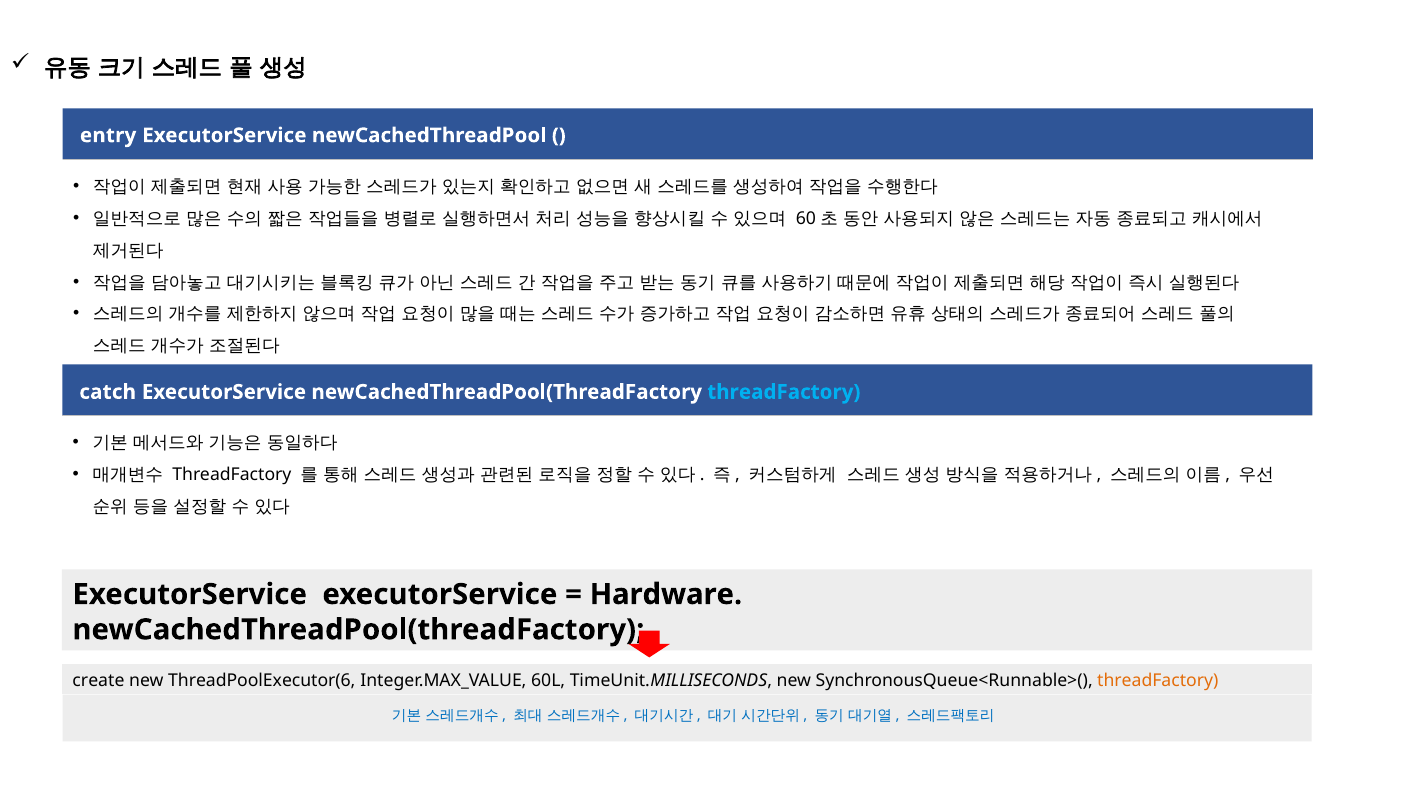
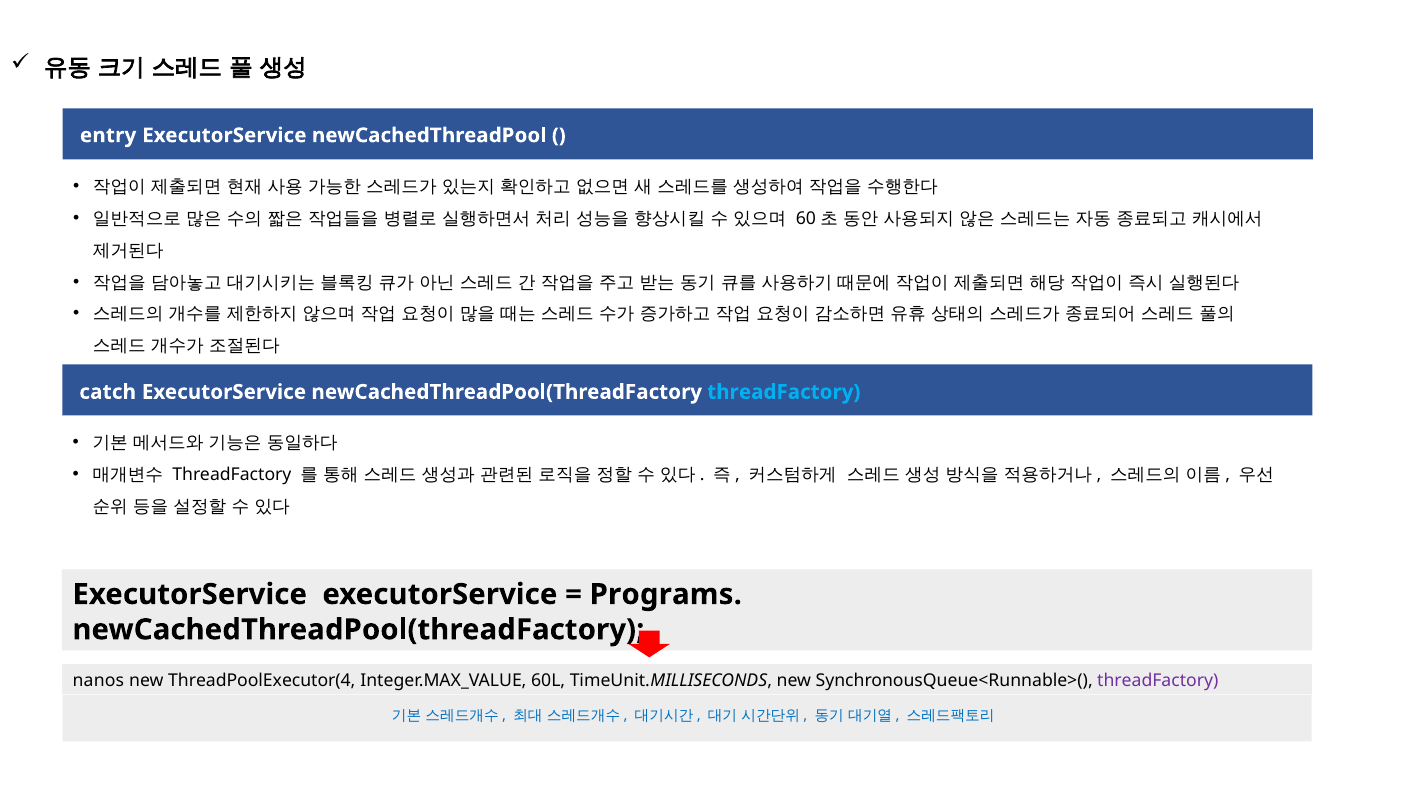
Hardware: Hardware -> Programs (666, 595)
create: create -> nanos (98, 680)
ThreadPoolExecutor(6: ThreadPoolExecutor(6 -> ThreadPoolExecutor(4 (262, 680)
threadFactory colour: orange -> purple (1158, 680)
